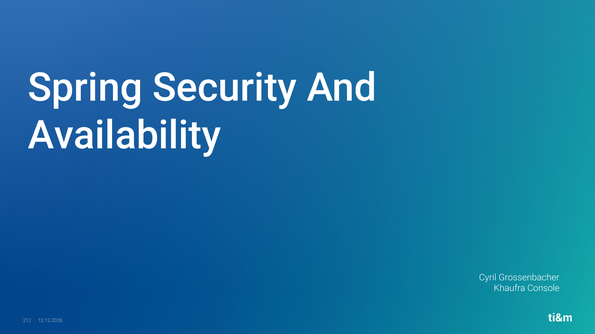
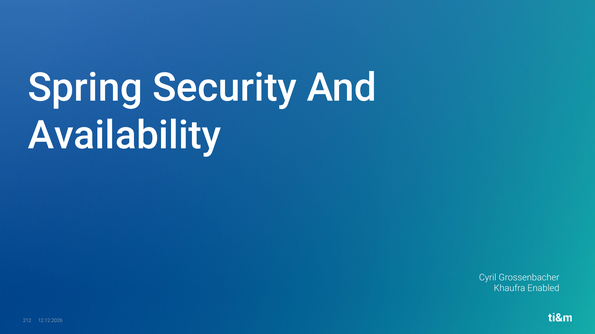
Console: Console -> Enabled (543, 289)
